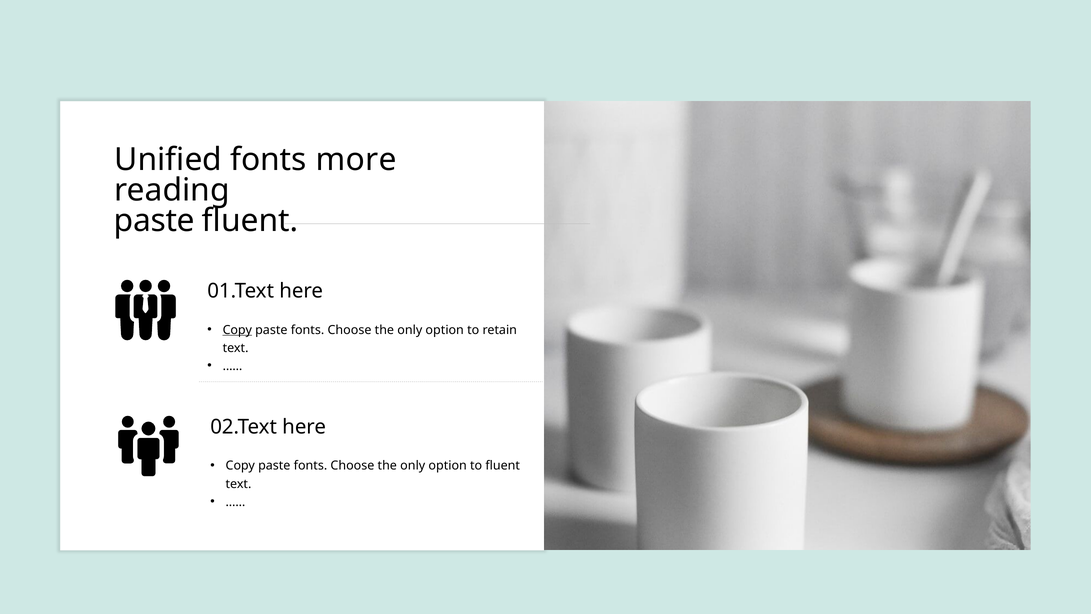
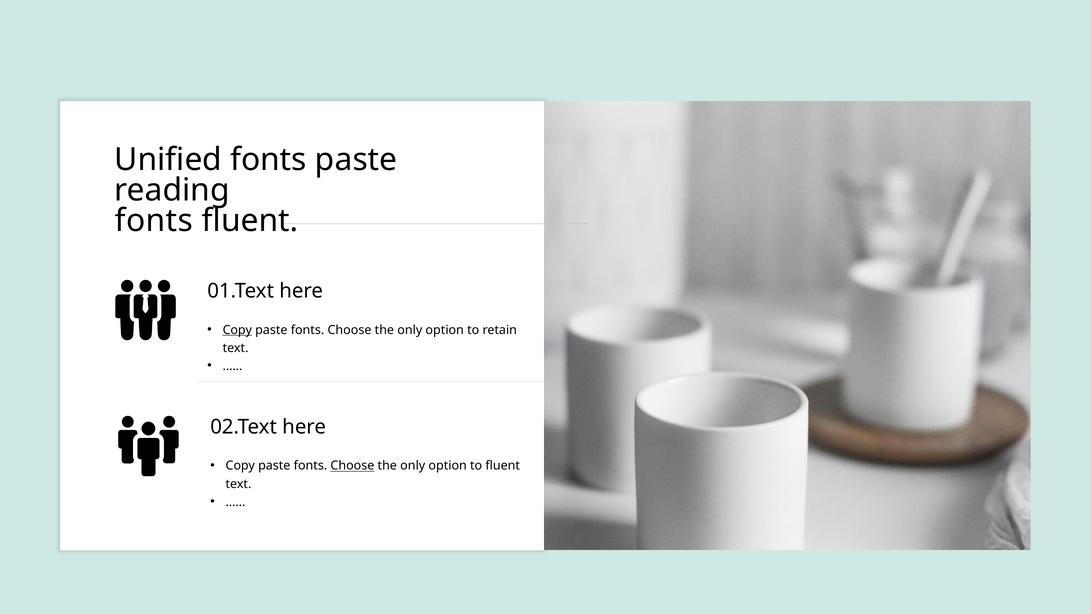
fonts more: more -> paste (356, 159)
paste: paste -> fonts (154, 221)
Choose underline: none -> present (352, 466)
